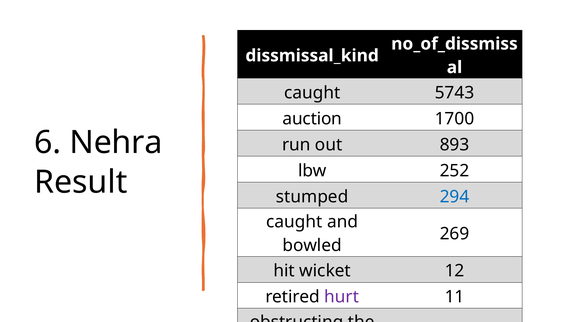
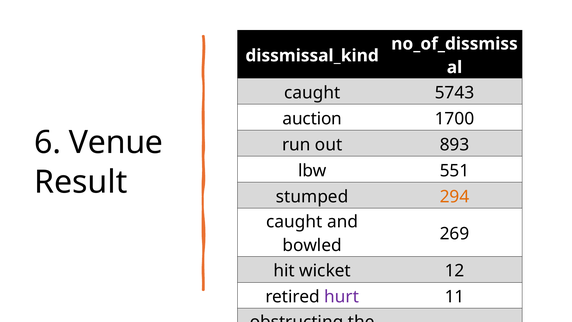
Nehra: Nehra -> Venue (116, 143)
252: 252 -> 551 (455, 171)
294 colour: blue -> orange (455, 196)
